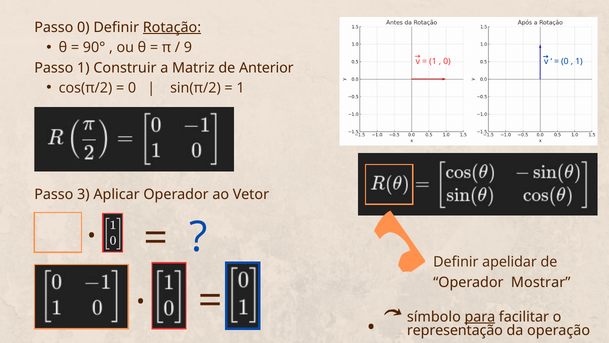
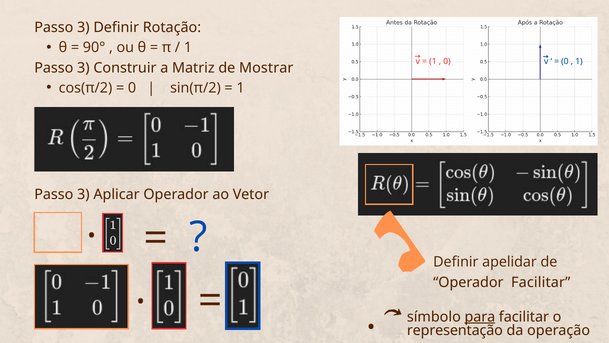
0: 0 -> 3 (83, 27)
Rotação underline: present -> none (172, 27)
9: 9 -> 1 (188, 48)
1: 1 -> 3 (83, 68)
Anterior: Anterior -> Mostrar (266, 68)
Operador Mostrar: Mostrar -> Facilitar (541, 282)
